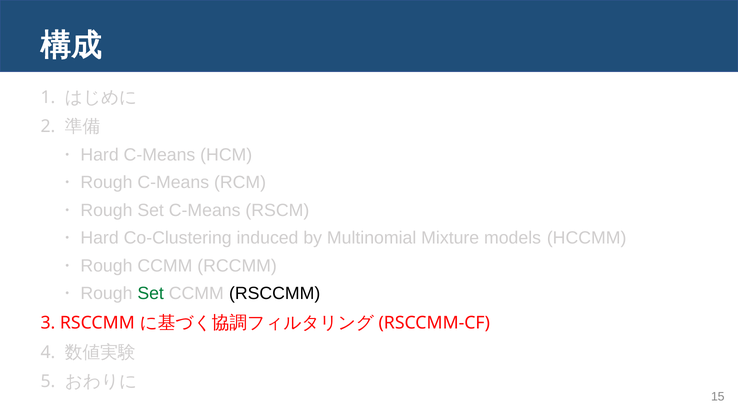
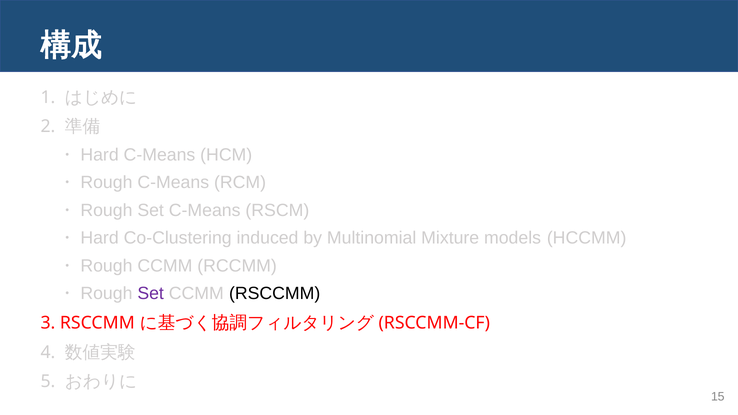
Set colour: green -> purple (151, 294)
